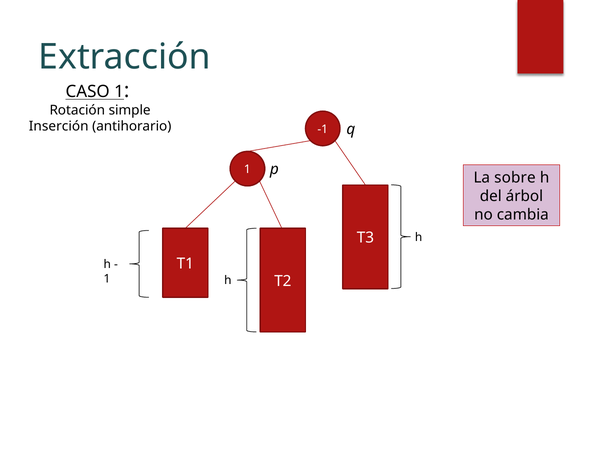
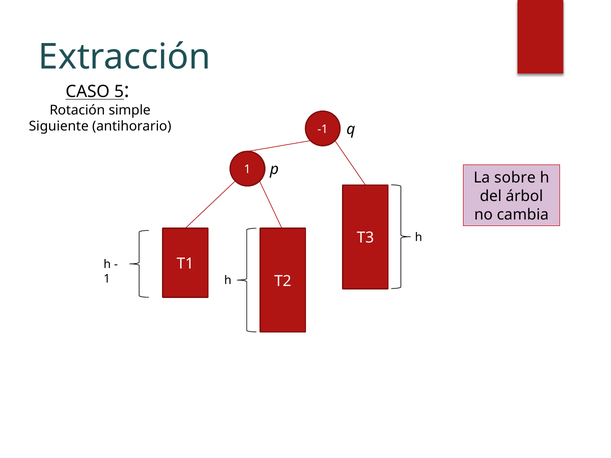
CASO 1: 1 -> 5 (119, 92)
Inserción: Inserción -> Siguiente (59, 127)
